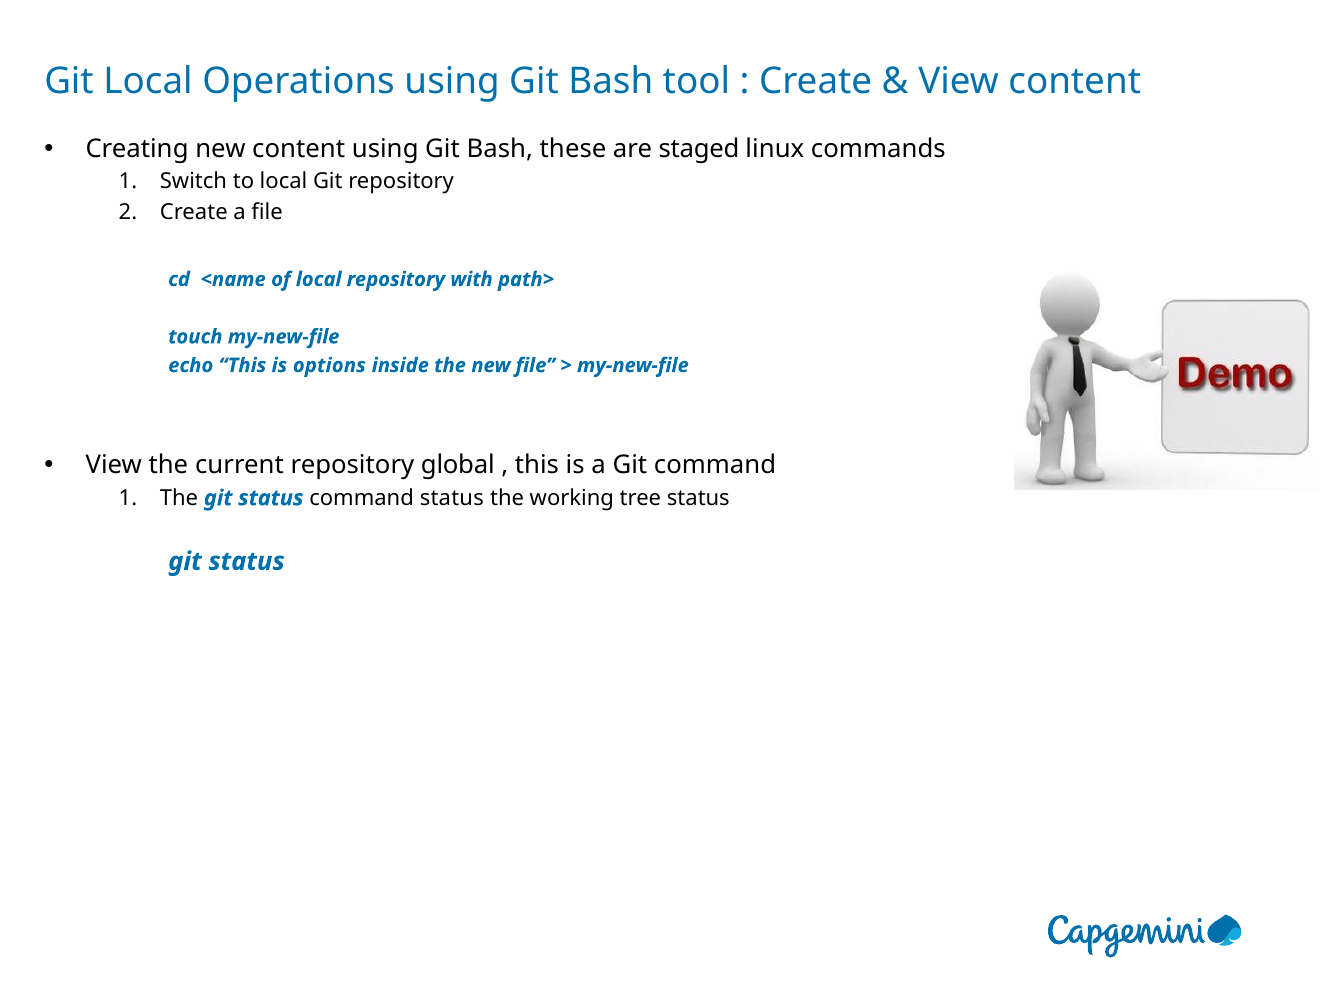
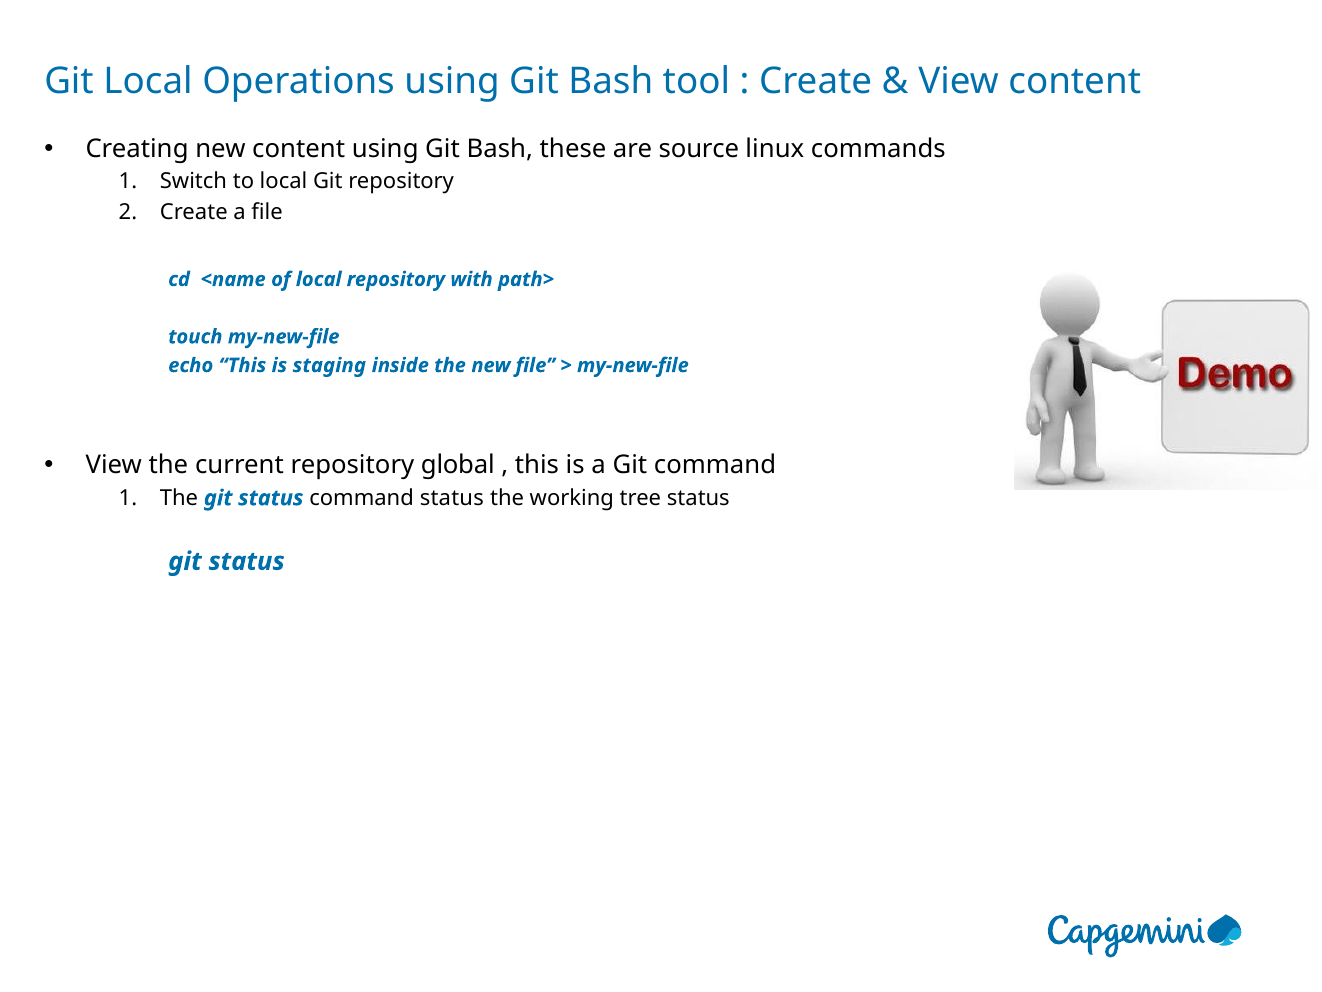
staged: staged -> source (699, 149)
options: options -> staging (329, 365)
